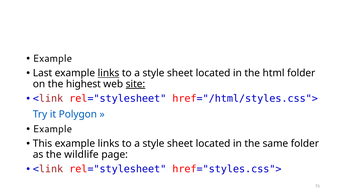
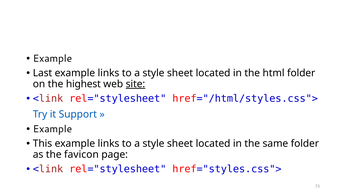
links underline: present -> none (109, 73)
Polygon: Polygon -> Support (78, 114)
wildlife: wildlife -> favicon (81, 154)
